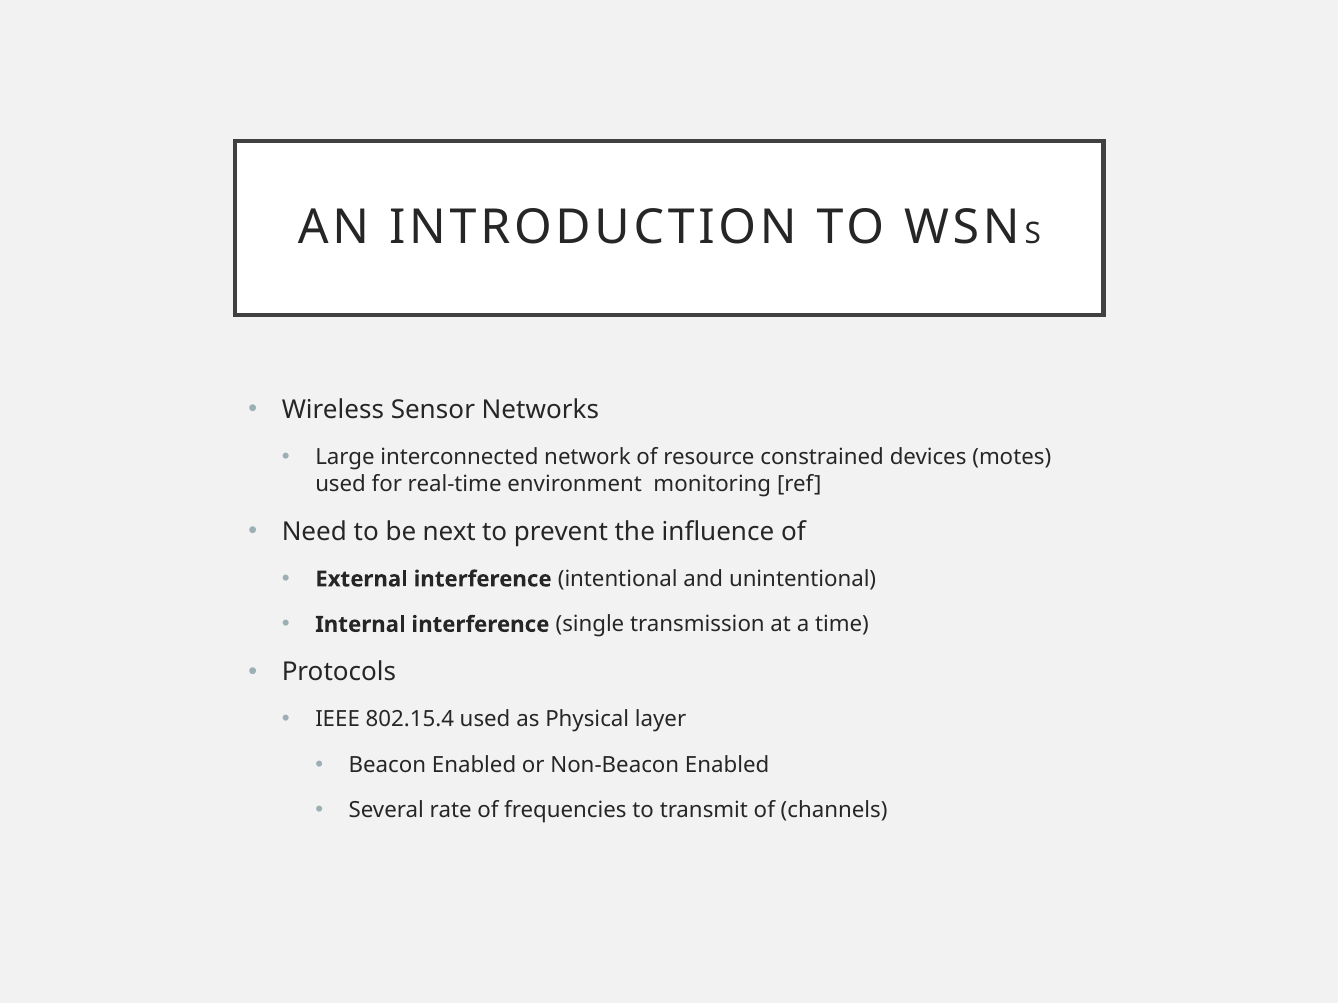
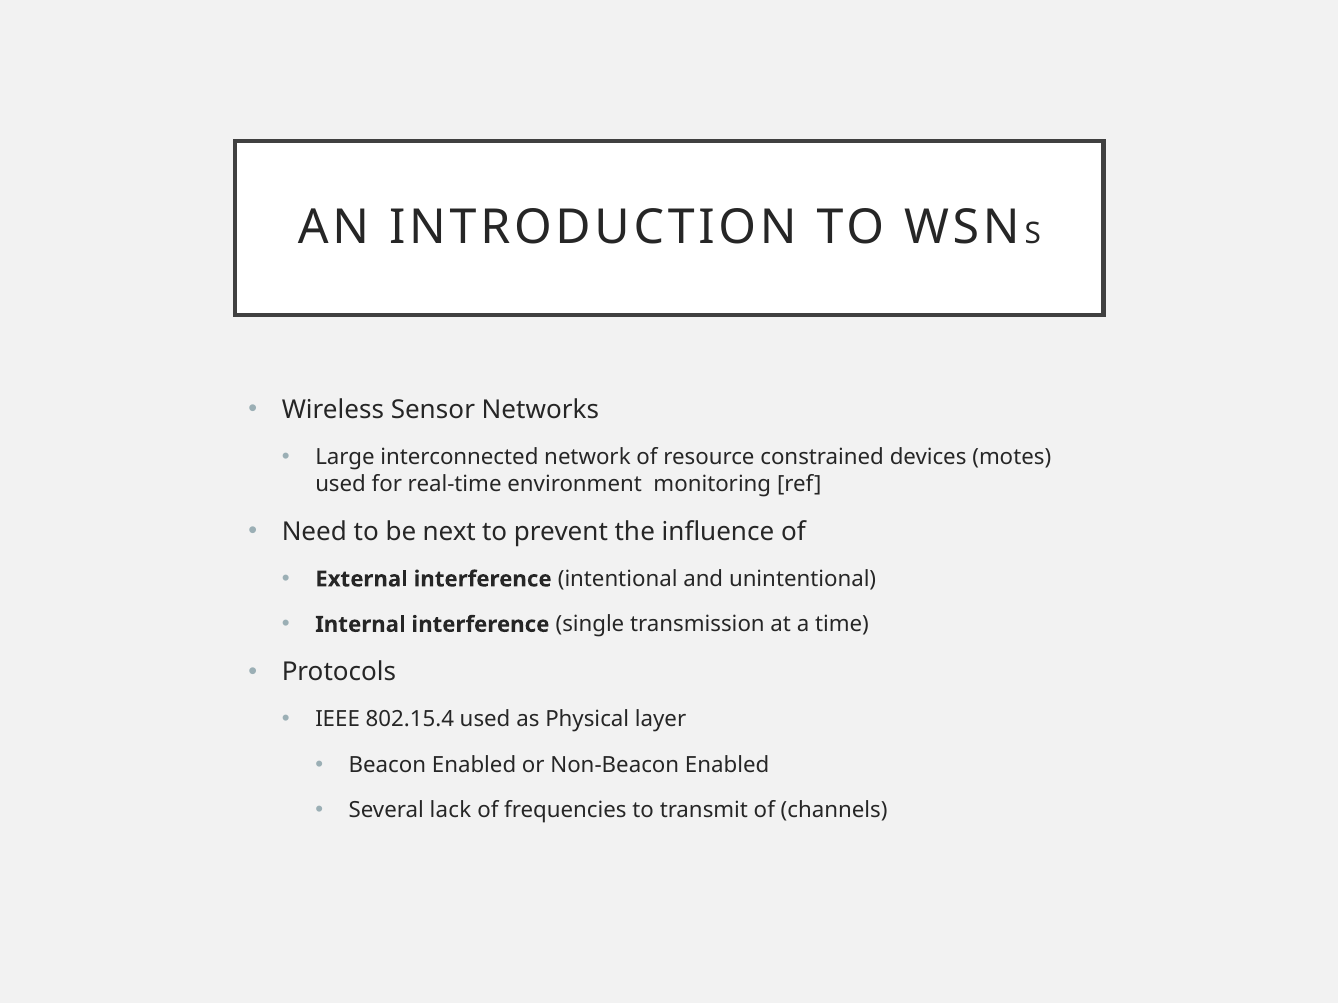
rate: rate -> lack (451, 811)
